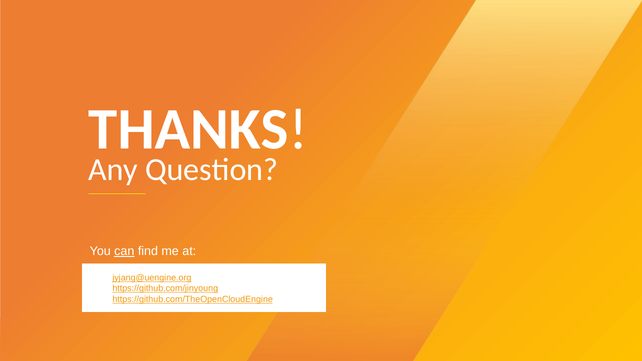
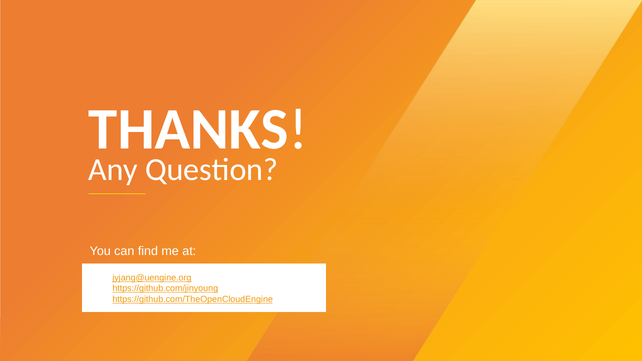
can underline: present -> none (124, 251)
